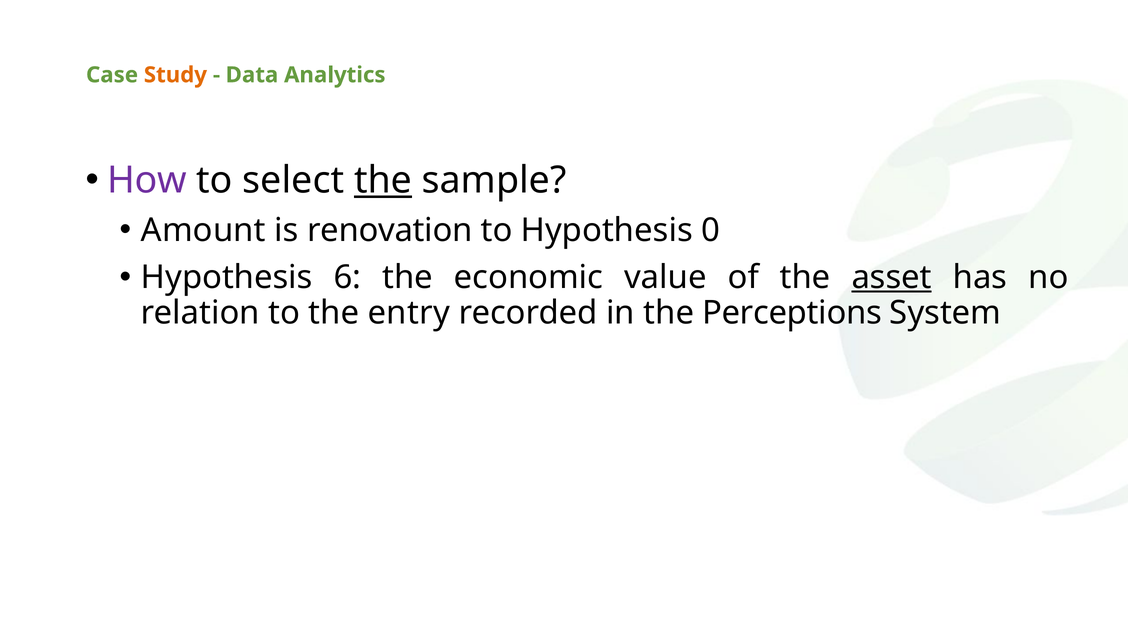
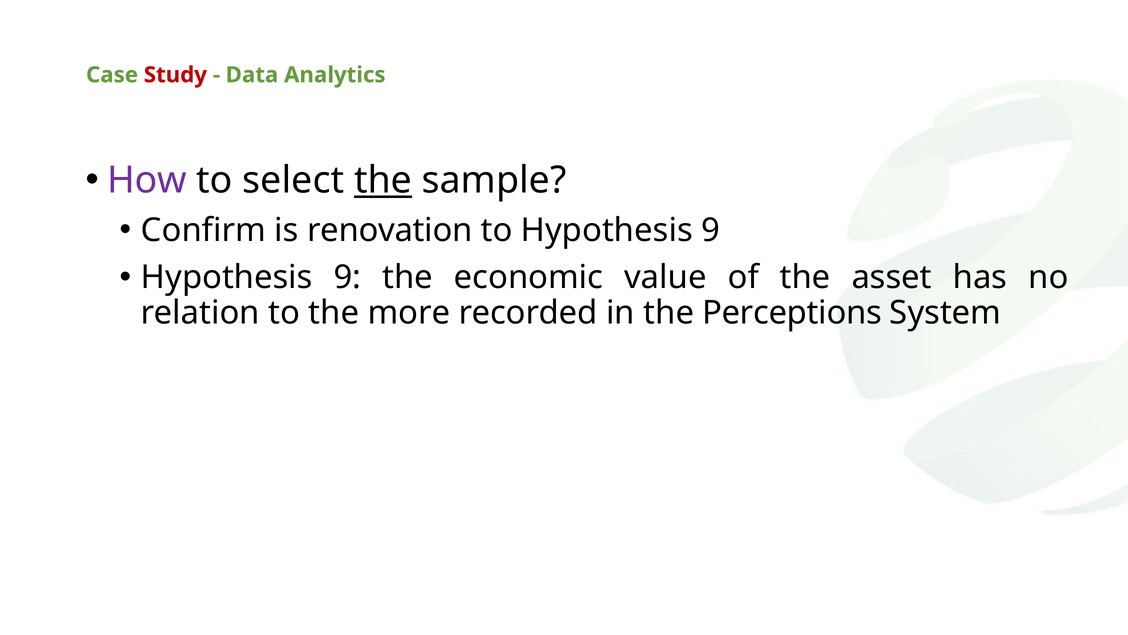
Study colour: orange -> red (175, 75)
Amount: Amount -> Confirm (203, 230)
to Hypothesis 0: 0 -> 9 (711, 230)
6: 6 -> 9 (347, 277)
asset underline: present -> none (892, 277)
entry: entry -> more (409, 313)
